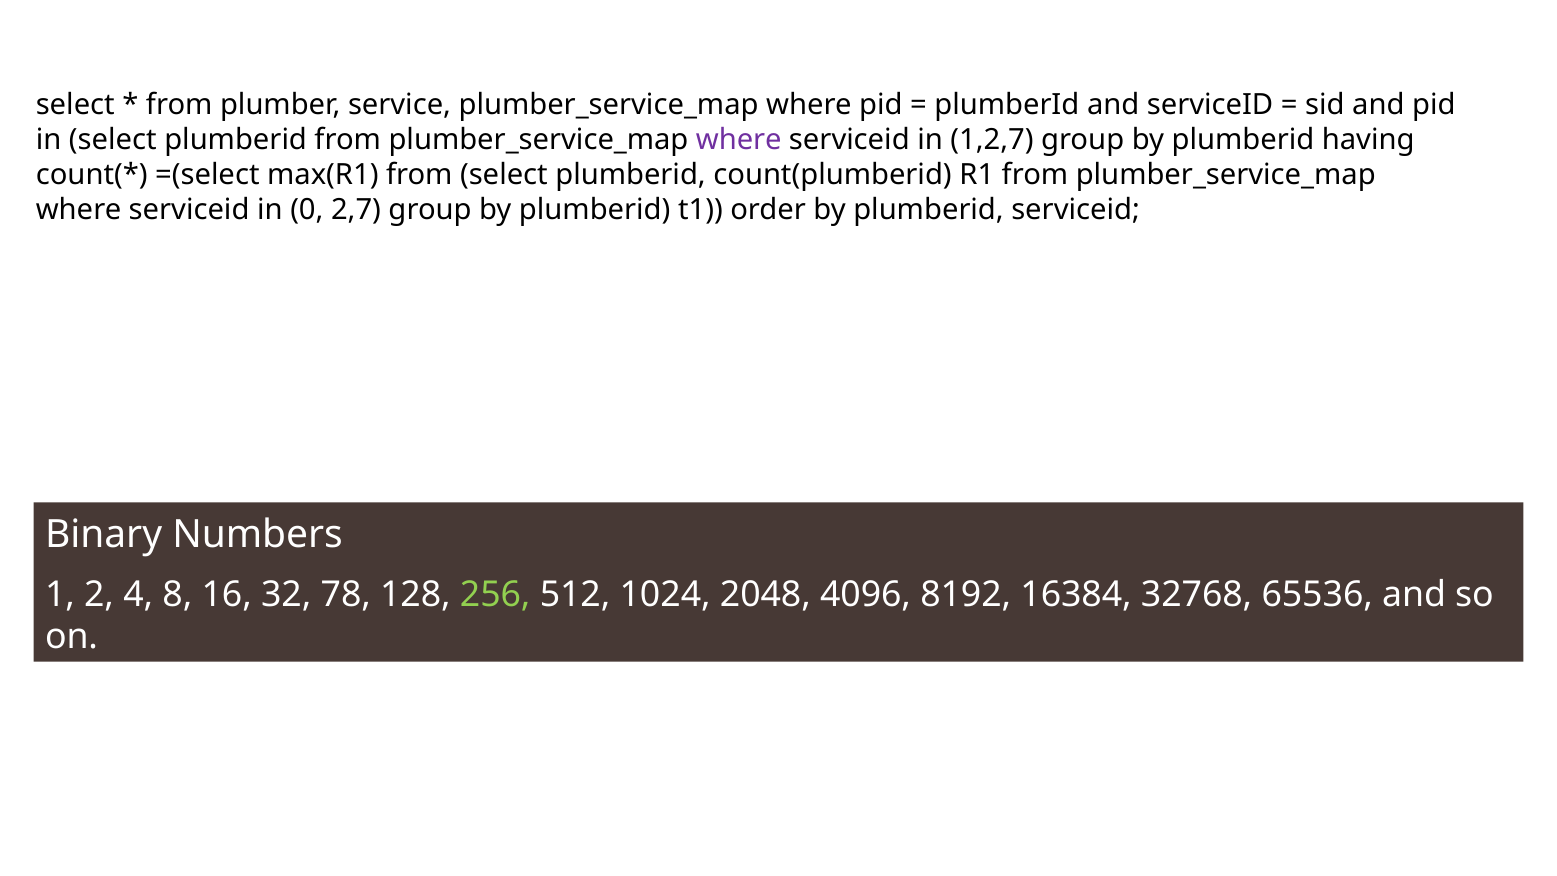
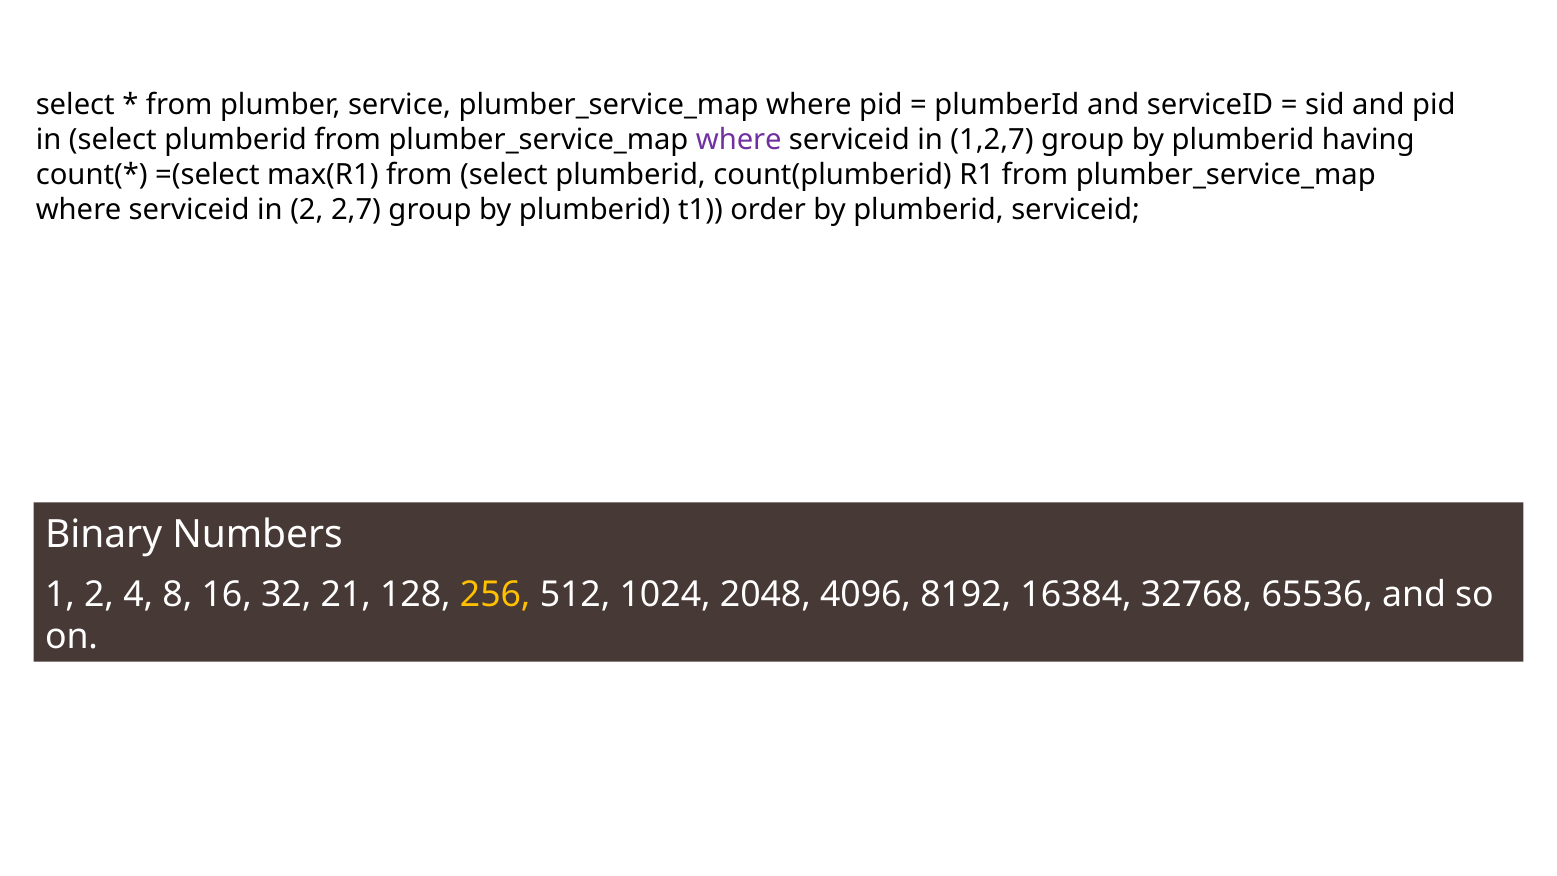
in 0: 0 -> 2 (307, 210)
78: 78 -> 21 (346, 594)
256 colour: light green -> yellow (495, 594)
